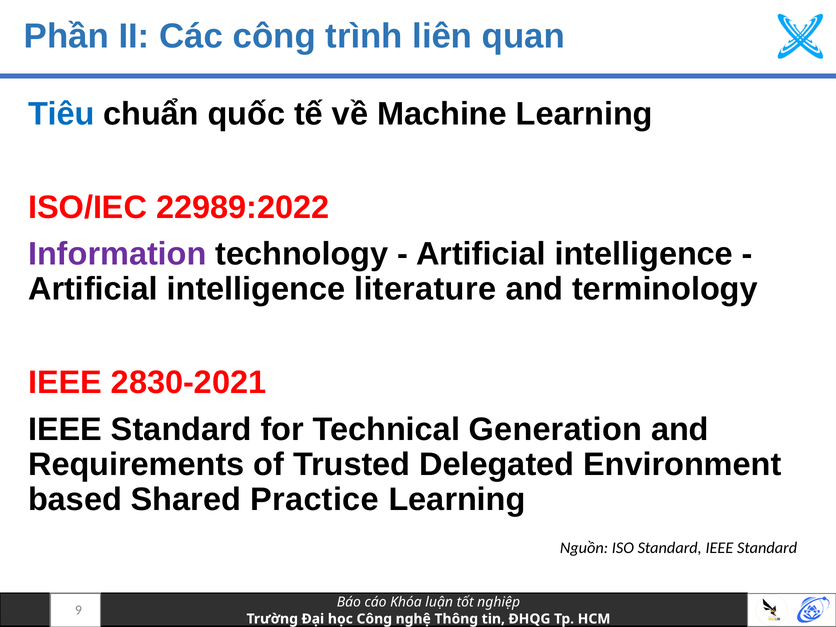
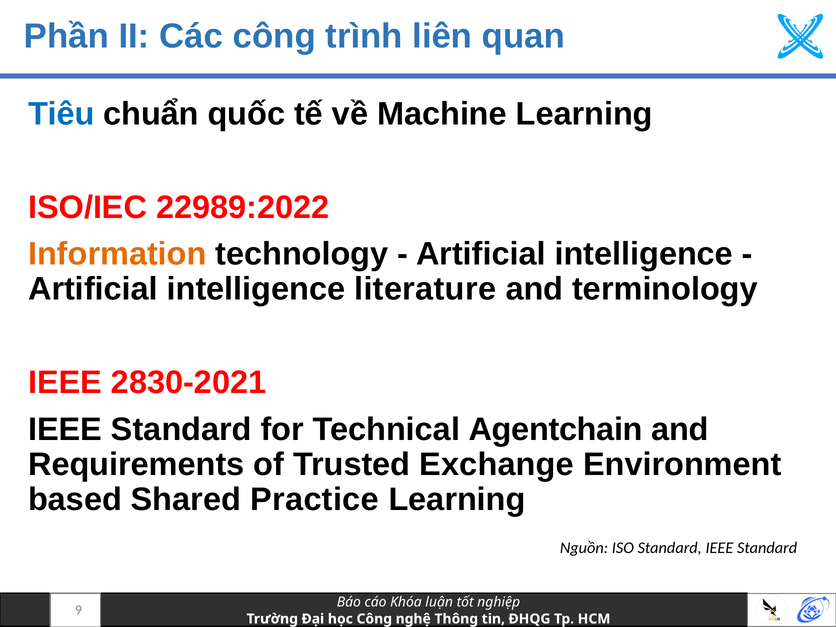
Information colour: purple -> orange (117, 254)
Generation: Generation -> Agentchain (556, 429)
Delegated: Delegated -> Exchange (497, 465)
